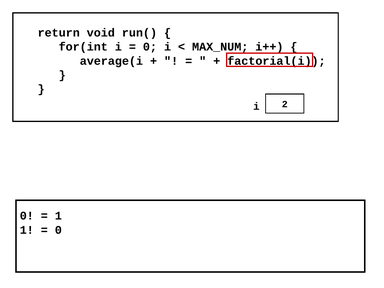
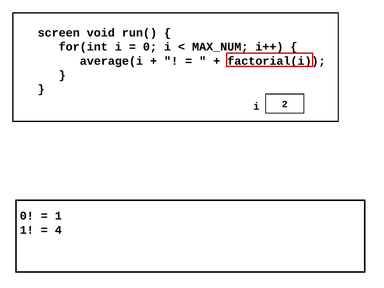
return: return -> screen (59, 33)
0: 0 -> 4 (58, 230)
